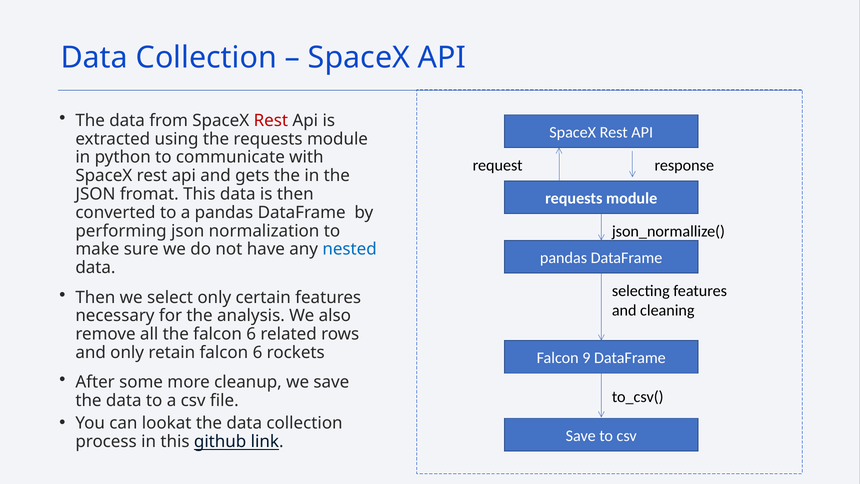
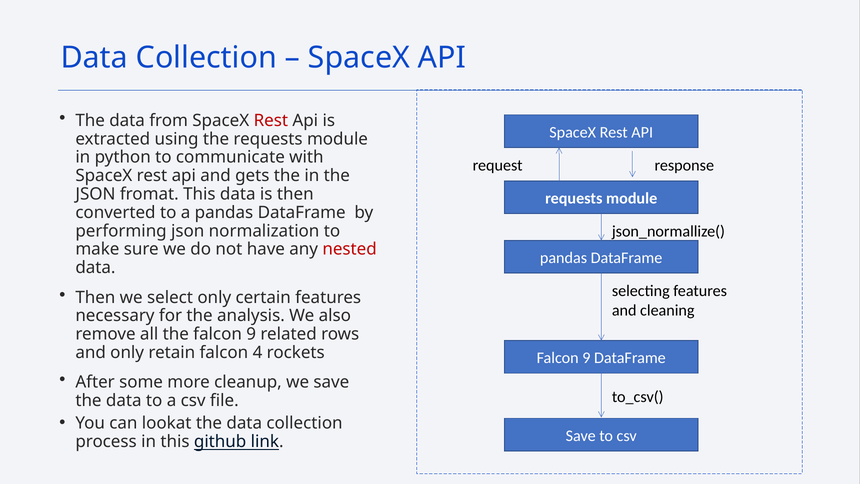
nested colour: blue -> red (350, 249)
the falcon 6: 6 -> 9 (251, 334)
retain falcon 6: 6 -> 4 (257, 352)
